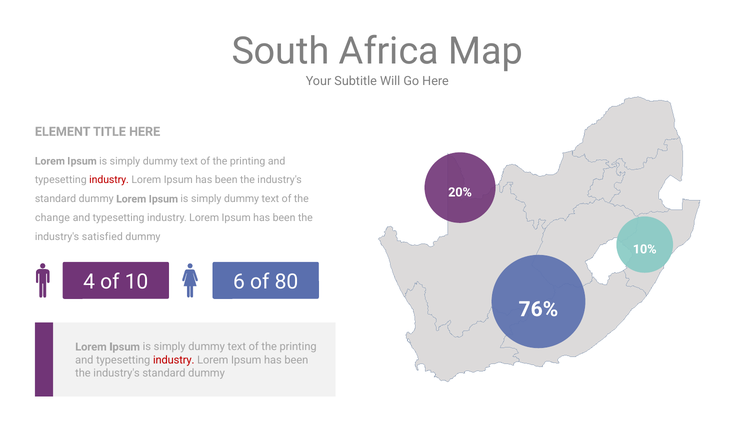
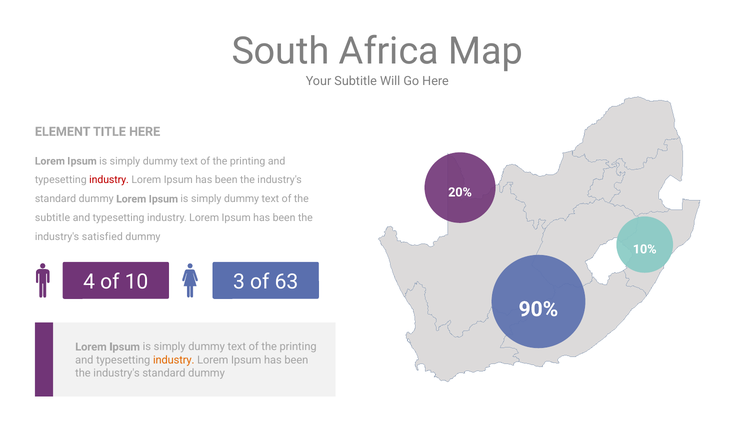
change: change -> subtitle (52, 218)
6: 6 -> 3 (239, 282)
80: 80 -> 63 (286, 282)
76%: 76% -> 90% (538, 309)
industry colour: red -> orange (174, 360)
